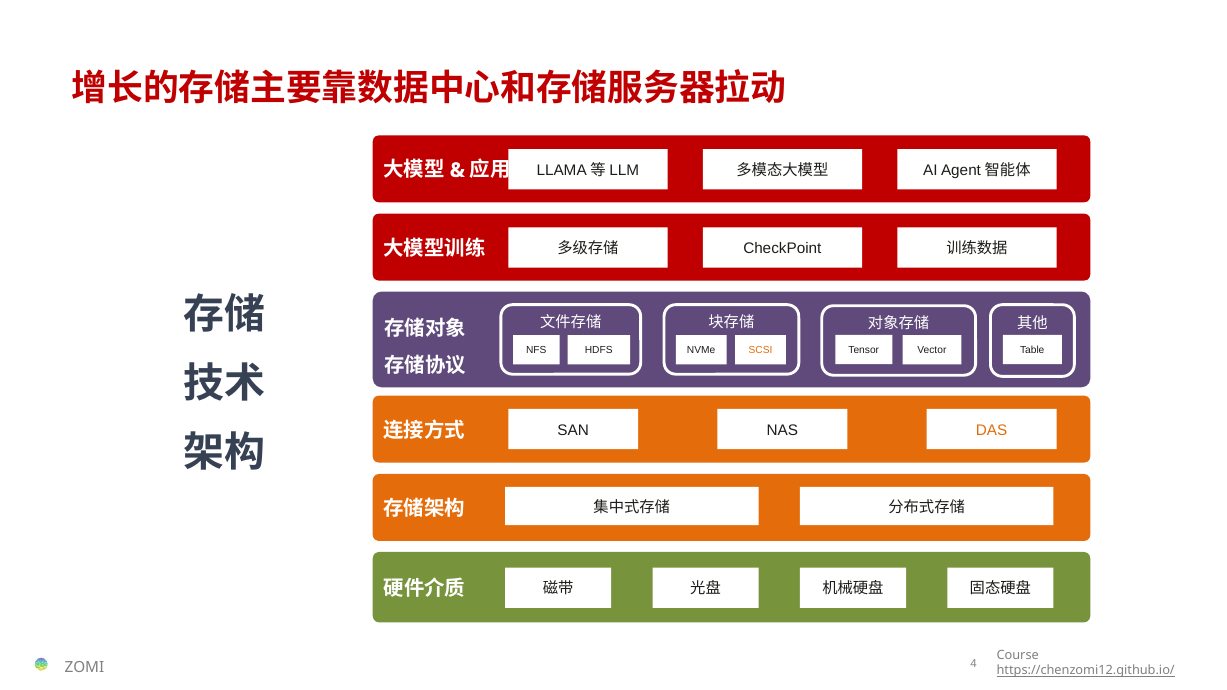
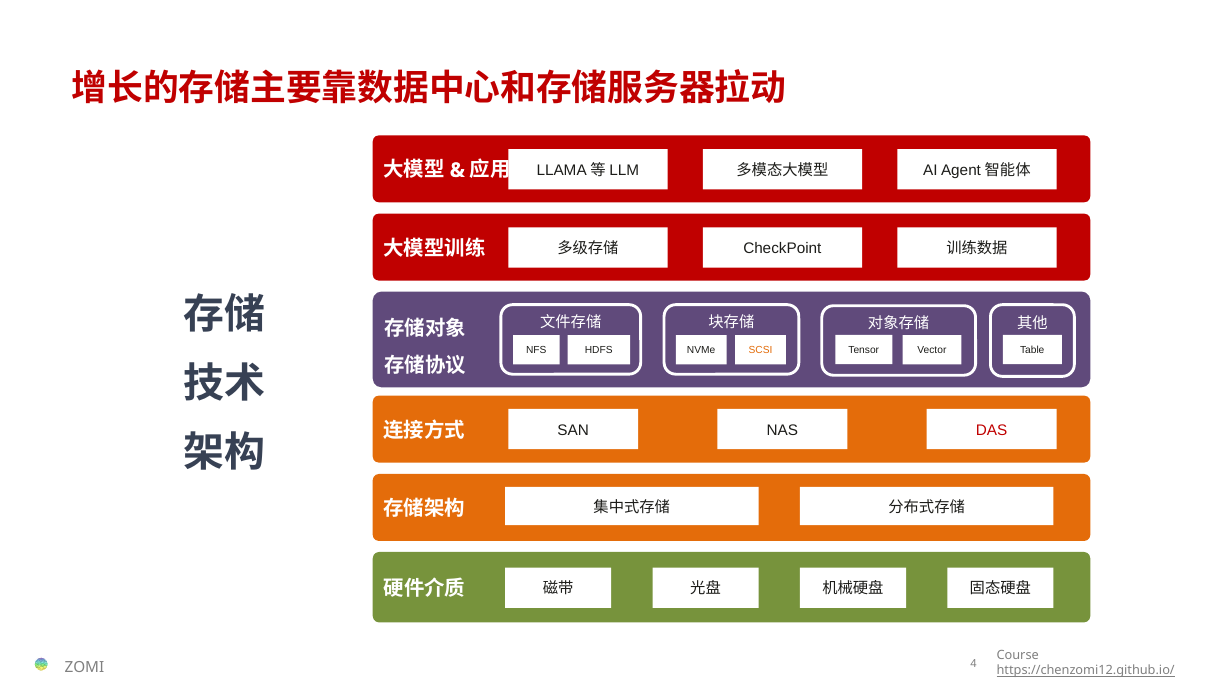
DAS colour: orange -> red (992, 430)
